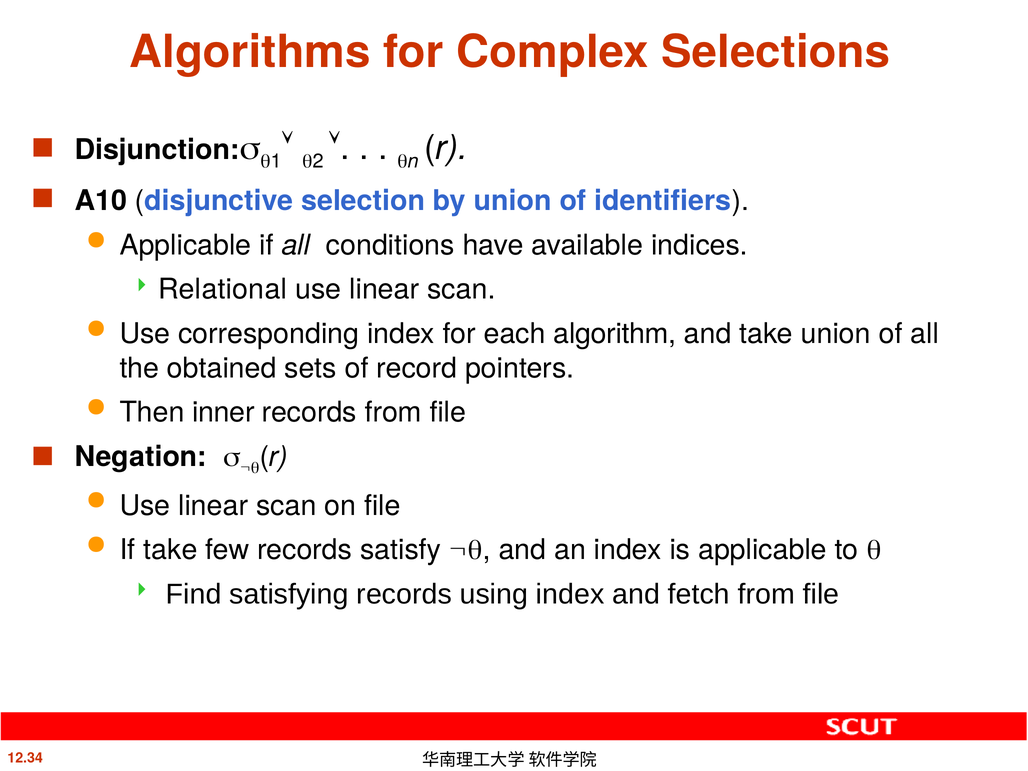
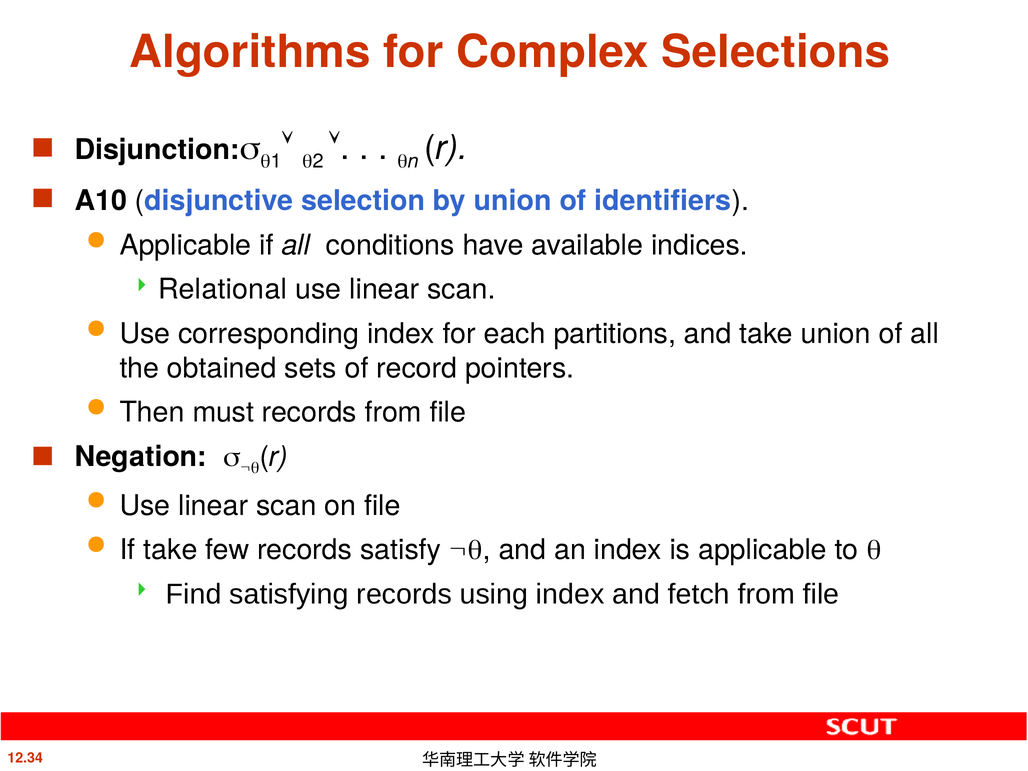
algorithm: algorithm -> partitions (615, 334)
inner: inner -> must (223, 412)
